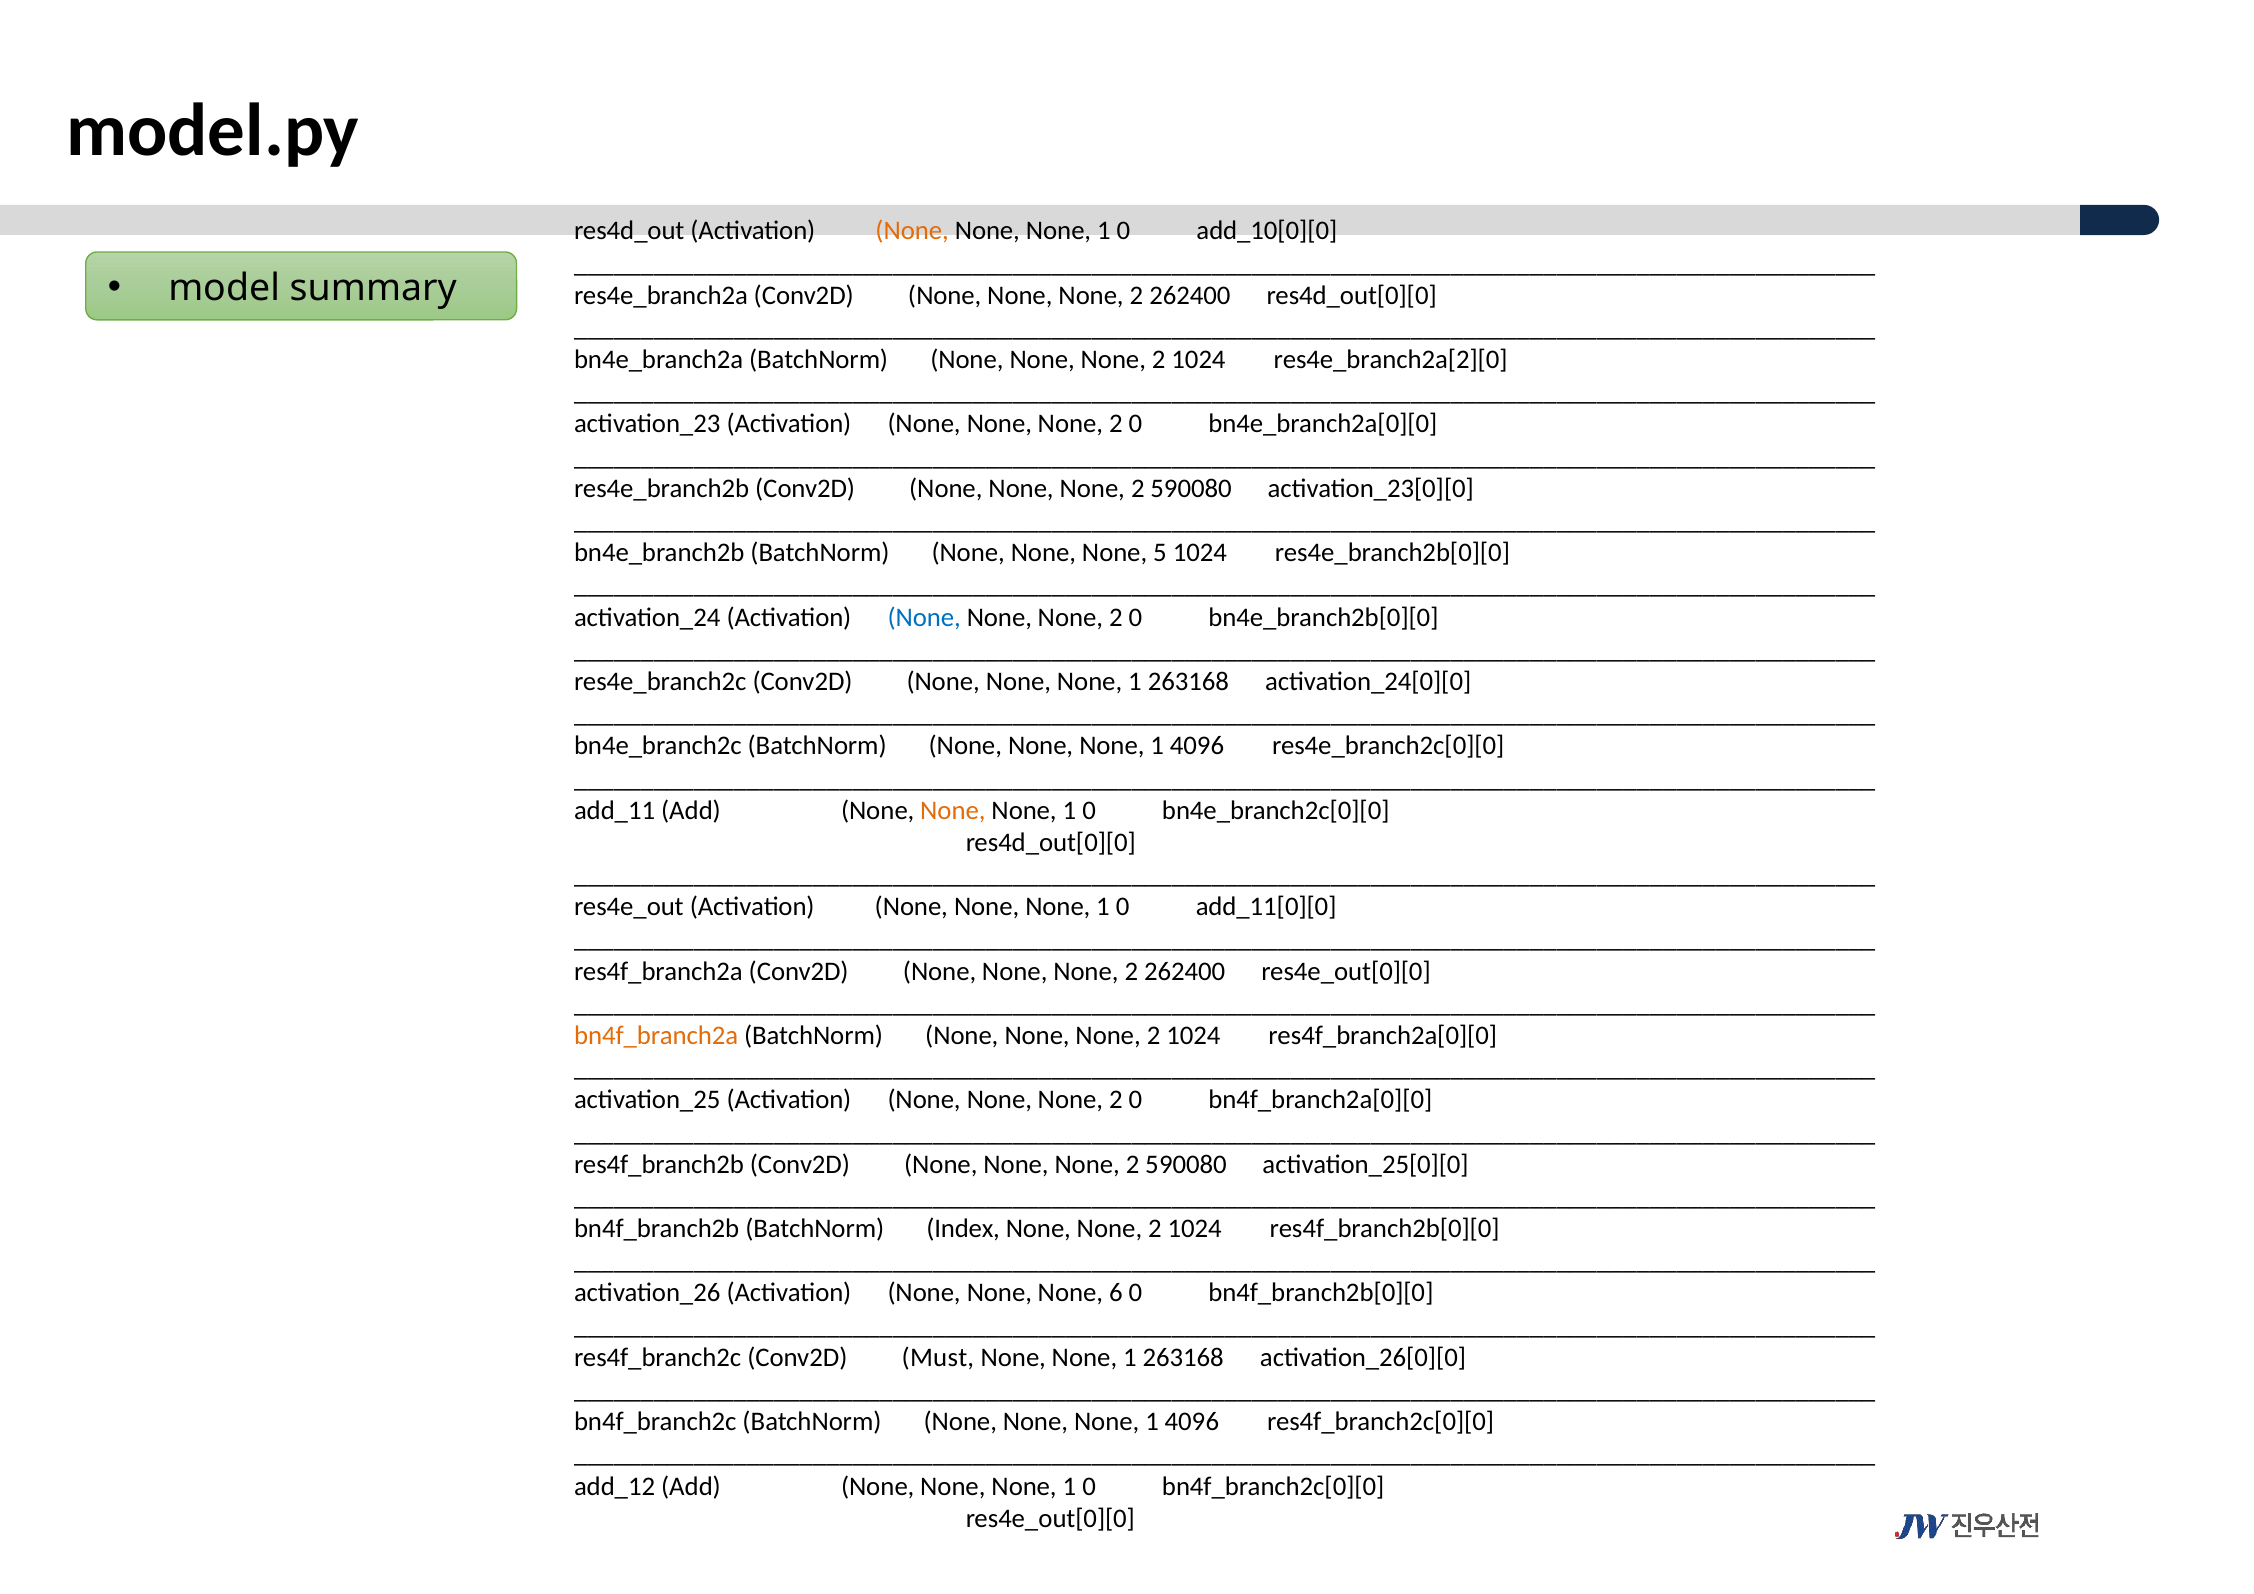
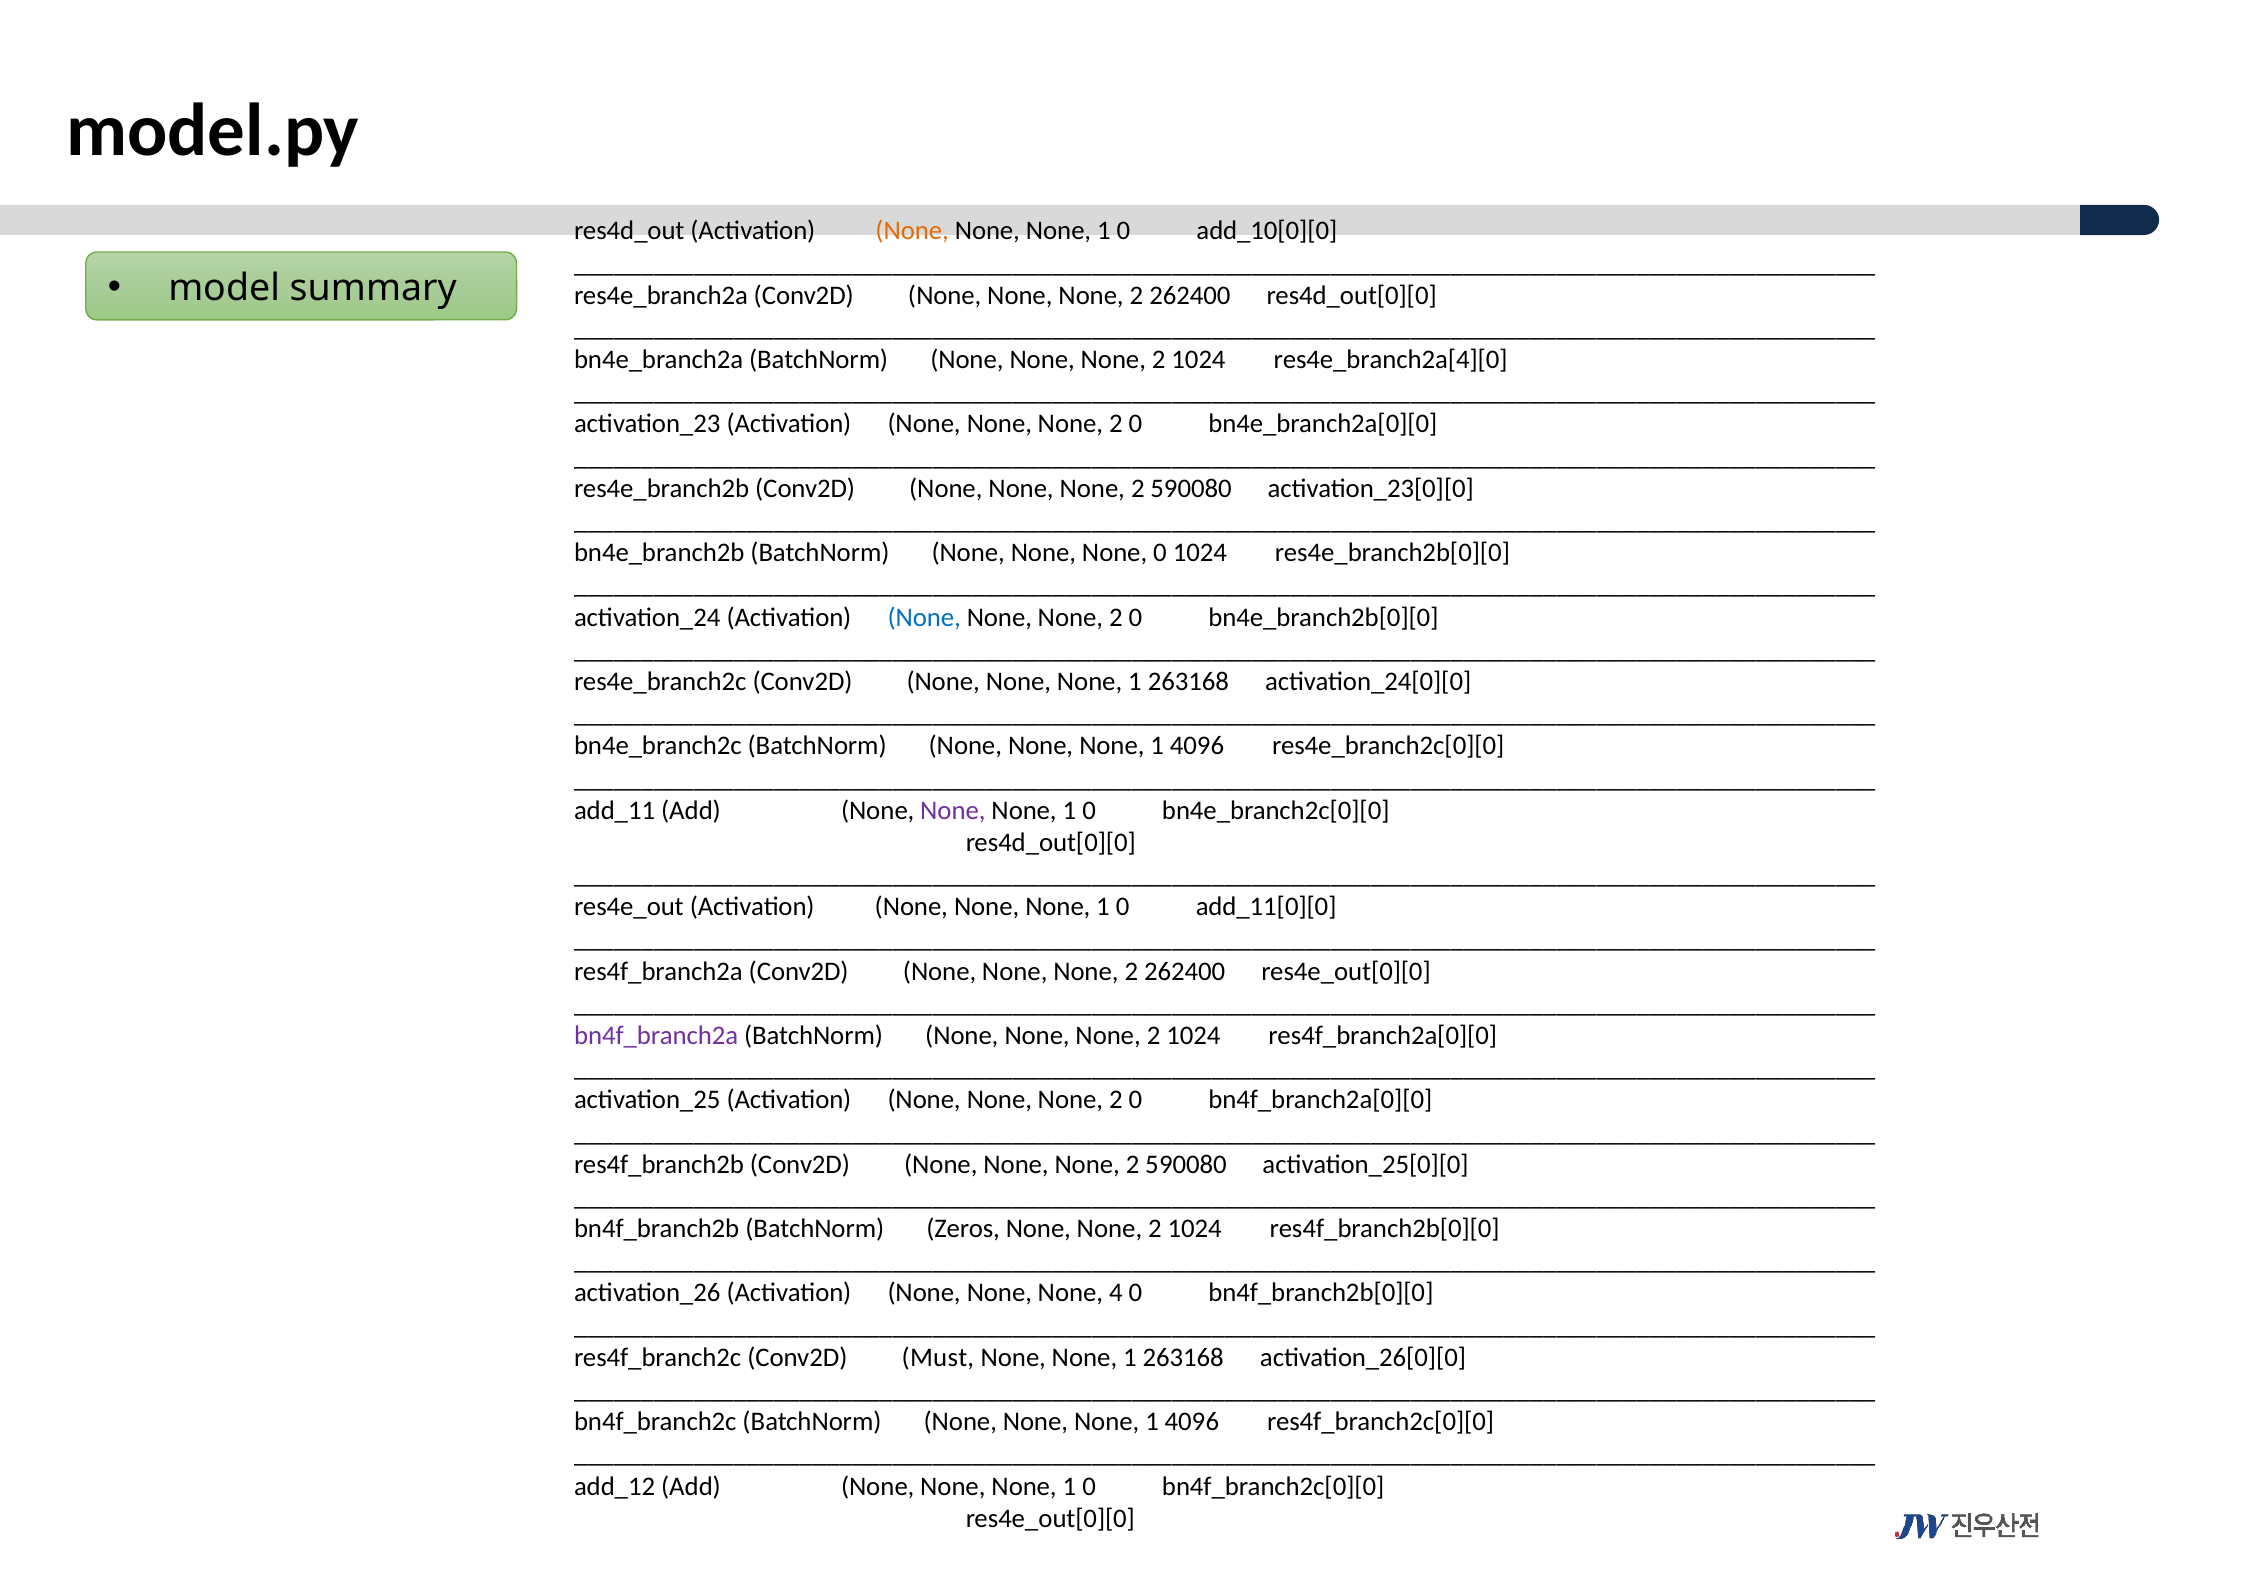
res4e_branch2a[2][0: res4e_branch2a[2][0 -> res4e_branch2a[4][0 (1391, 360)
None 5: 5 -> 0 (1160, 553)
None colour: orange -> purple (953, 810)
bn4f_branch2a colour: orange -> purple (656, 1035)
Index: Index -> Zeros (963, 1229)
6: 6 -> 4 (1116, 1293)
